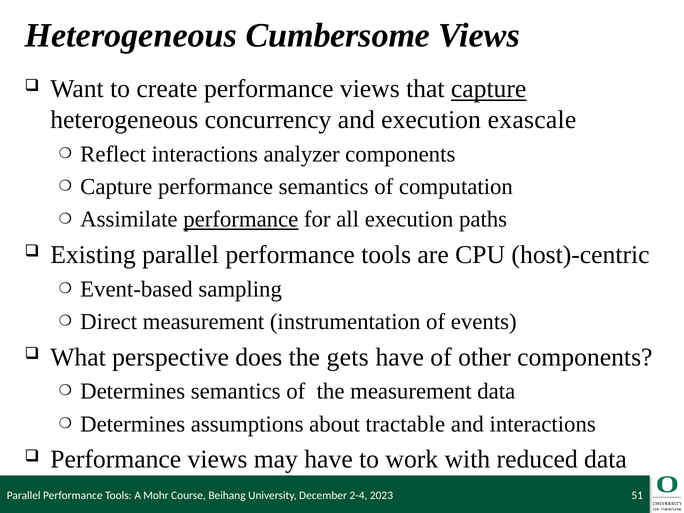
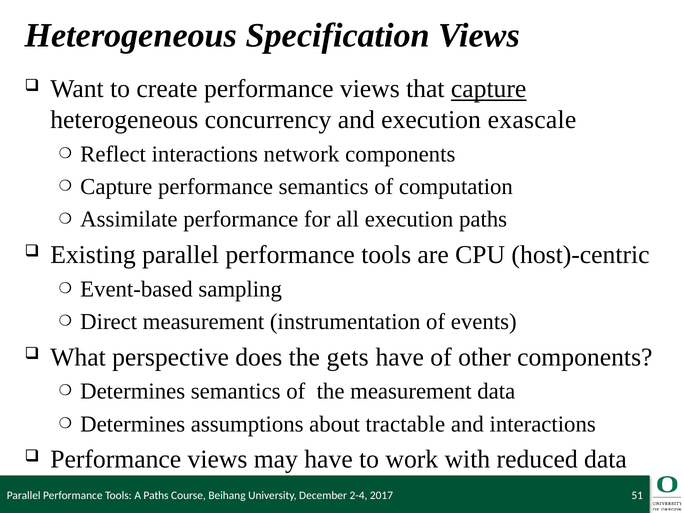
Cumbersome: Cumbersome -> Specification (338, 35)
analyzer: analyzer -> network (301, 154)
performance underline: present -> none (241, 219)
A Mohr: Mohr -> Paths (156, 495)
2023: 2023 -> 2017 (381, 495)
